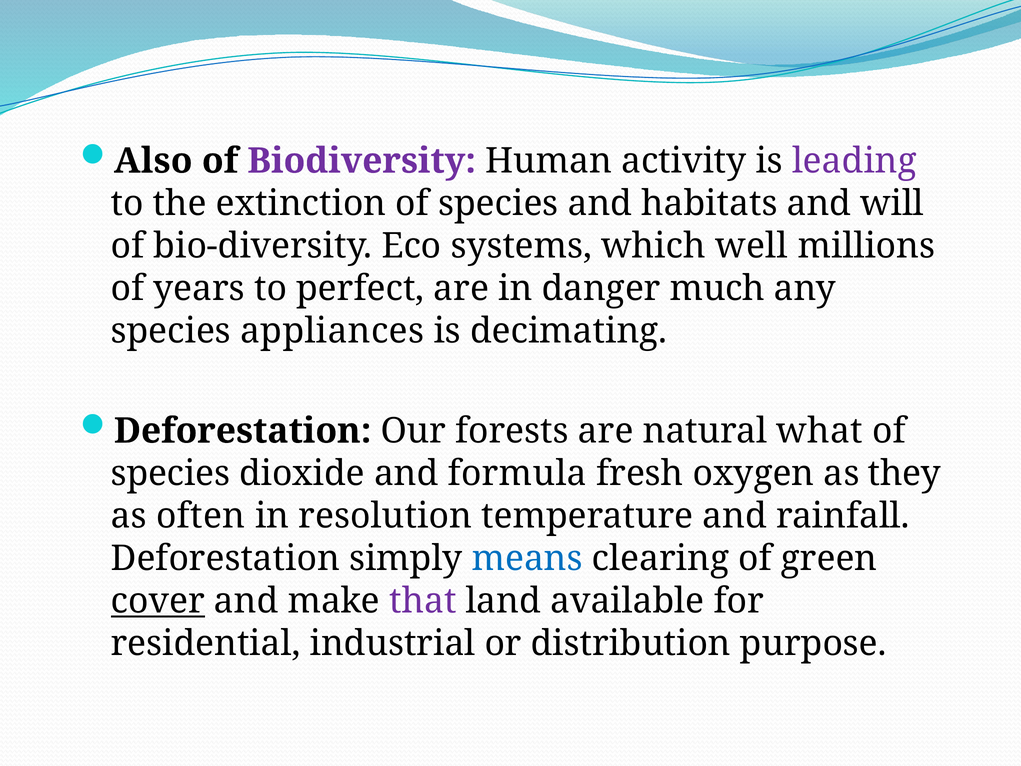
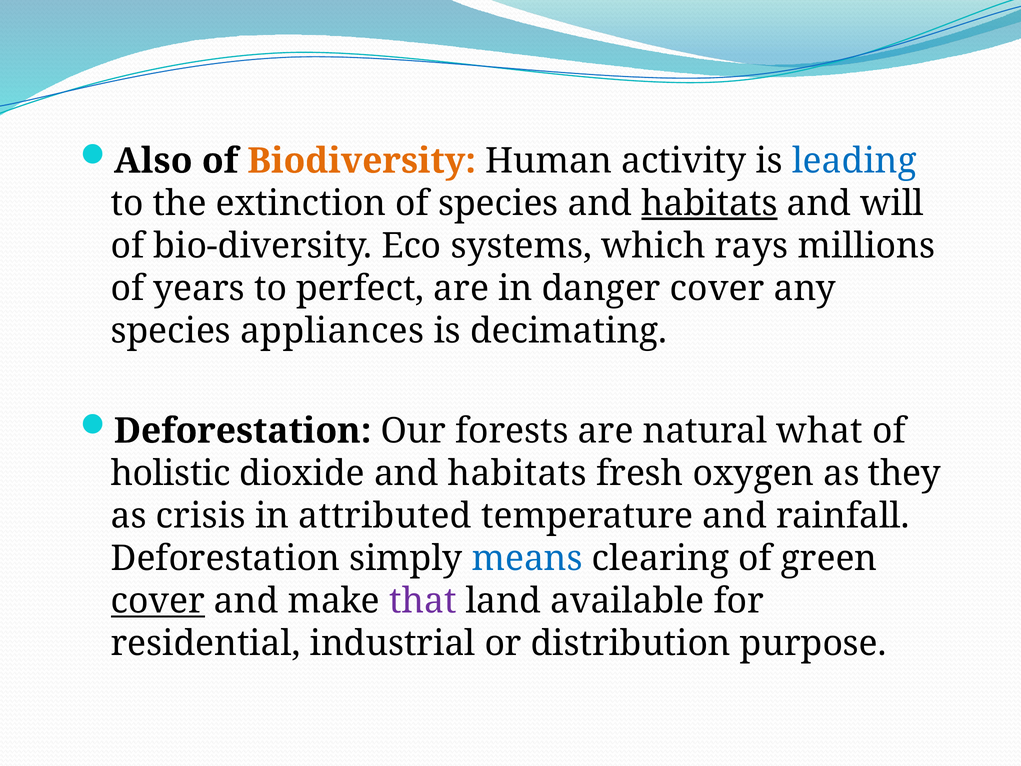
Biodiversity colour: purple -> orange (362, 161)
leading colour: purple -> blue (854, 161)
habitats underline: none -> present (709, 203)
well: well -> rays (752, 246)
danger much: much -> cover (717, 288)
species: species -> holistic (171, 473)
dioxide and formula: formula -> habitats (517, 473)
often: often -> crisis (201, 516)
resolution: resolution -> attributed (385, 516)
